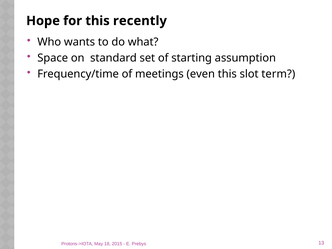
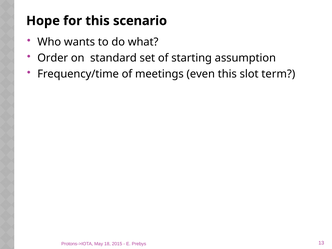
recently: recently -> scenario (140, 21)
Space: Space -> Order (53, 58)
